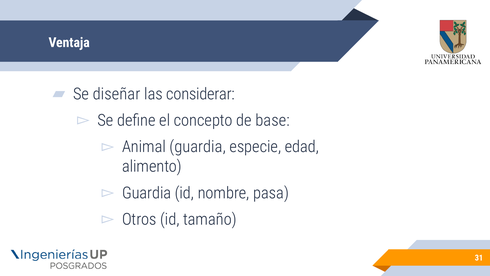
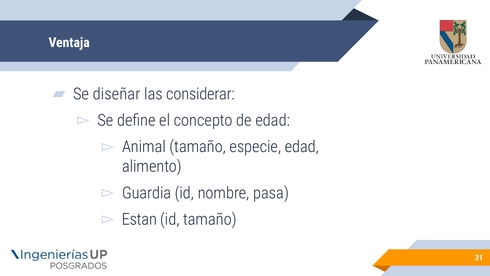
de base: base -> edad (273, 120)
Animal guardia: guardia -> tamaño (198, 147)
Otros: Otros -> Estan (139, 219)
